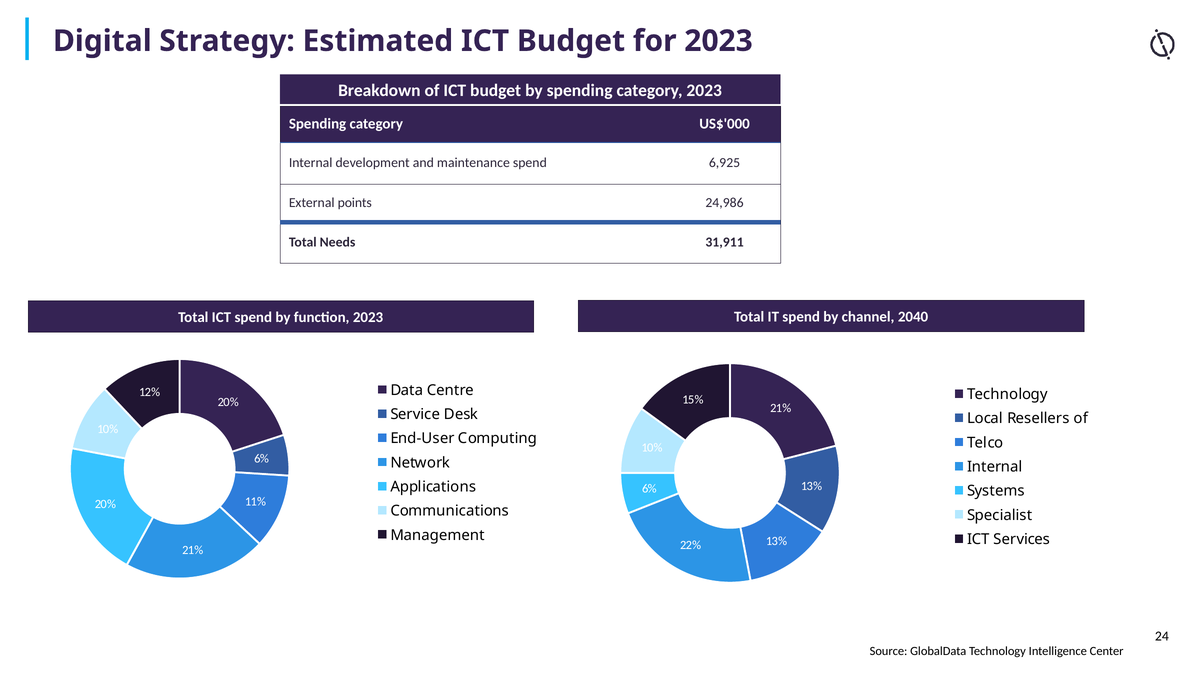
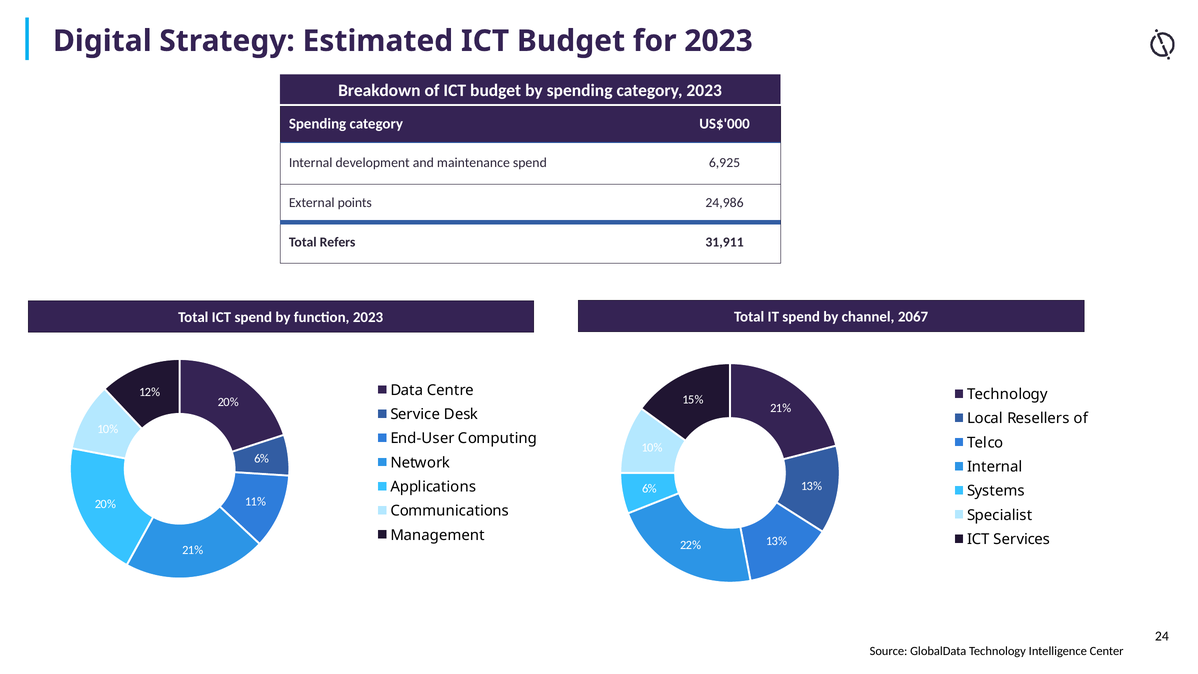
Needs: Needs -> Refers (338, 242)
2040: 2040 -> 2067 (913, 317)
